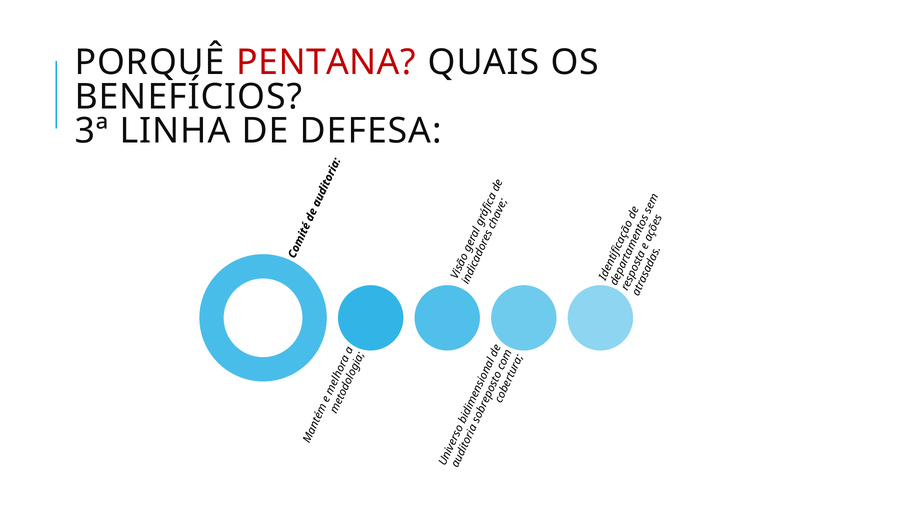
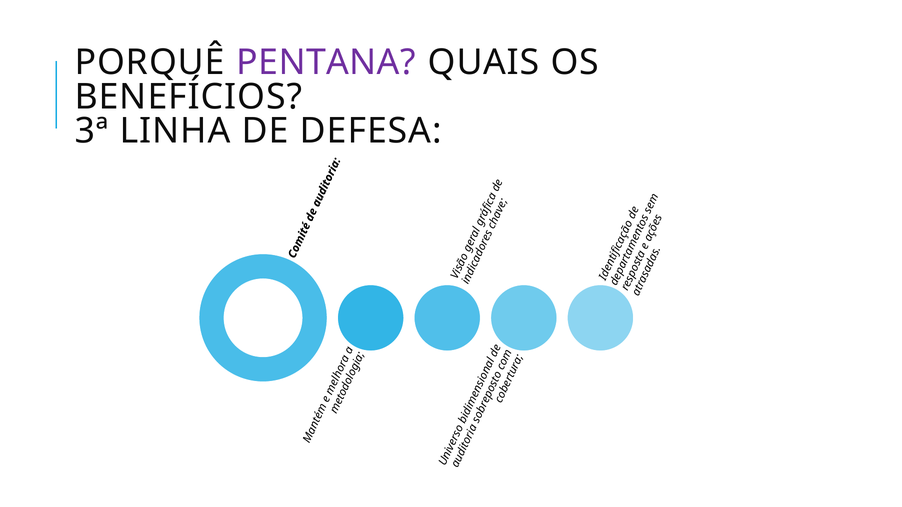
PENTANA colour: red -> purple (326, 63)
